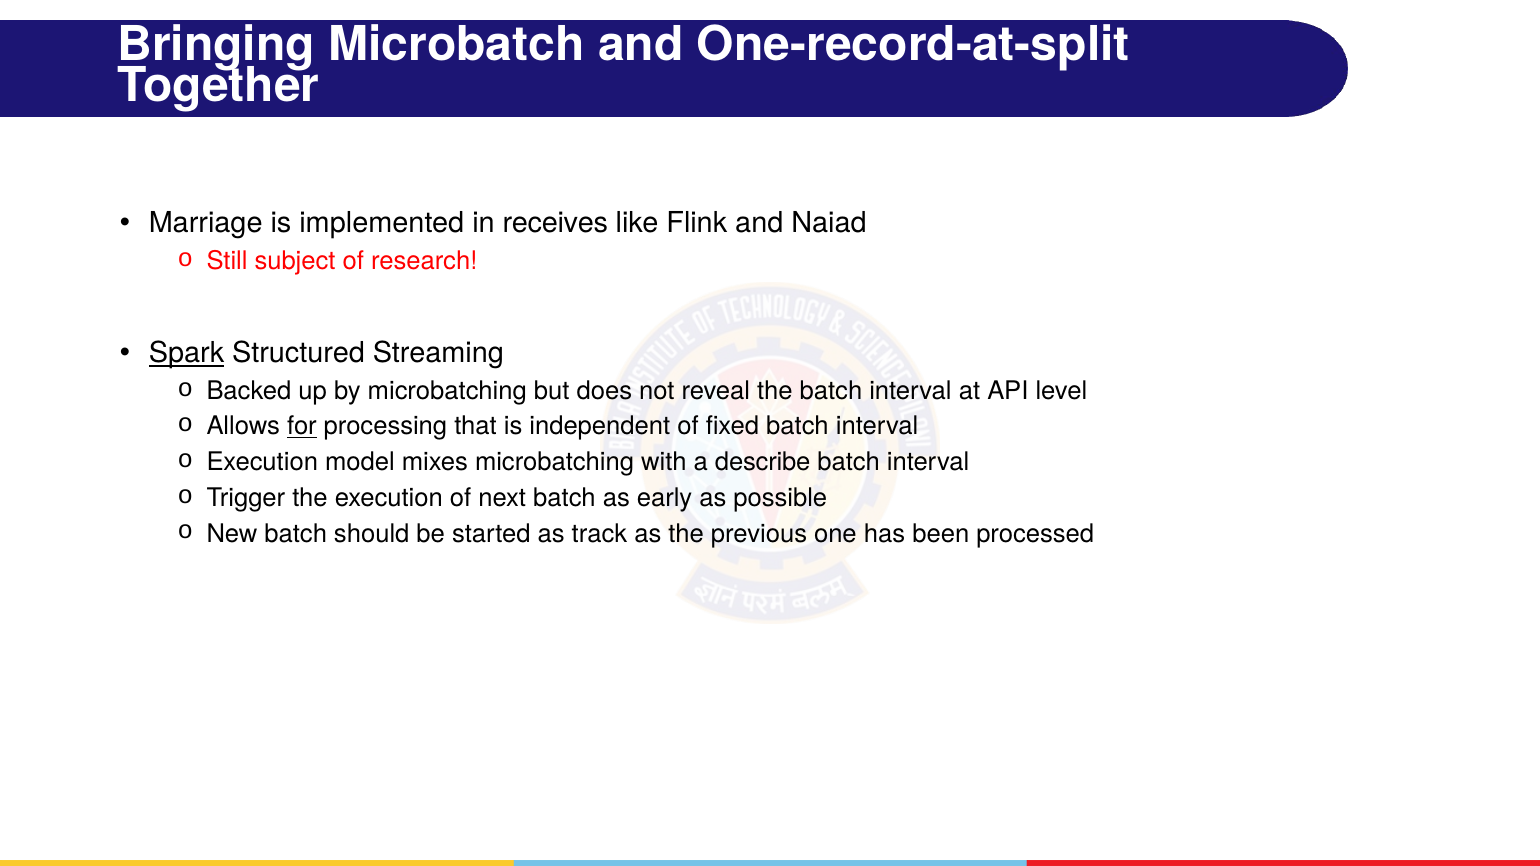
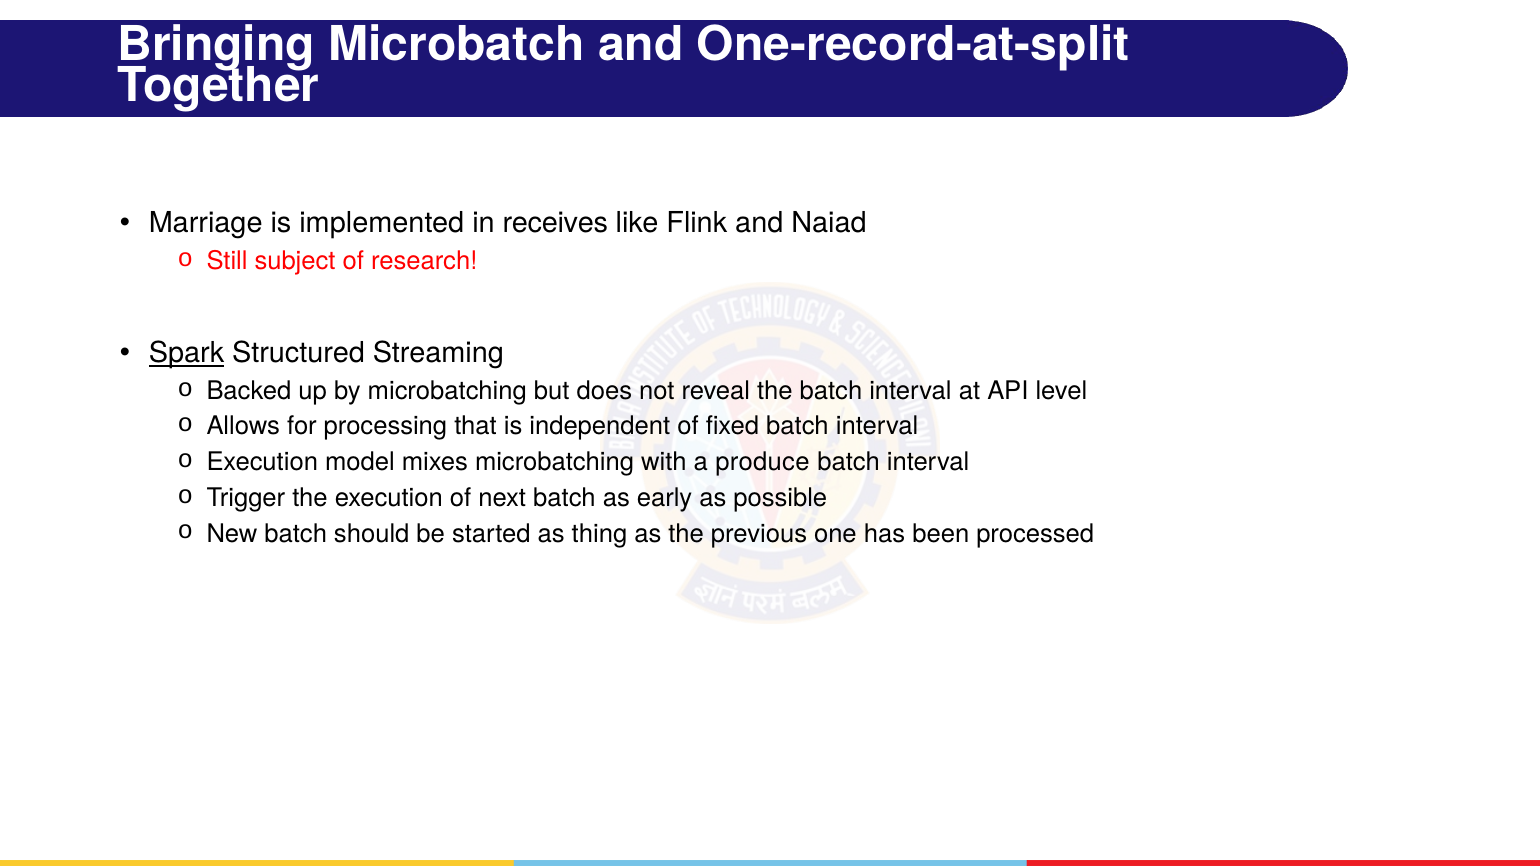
for underline: present -> none (302, 427)
describe: describe -> produce (762, 462)
track: track -> thing (600, 534)
